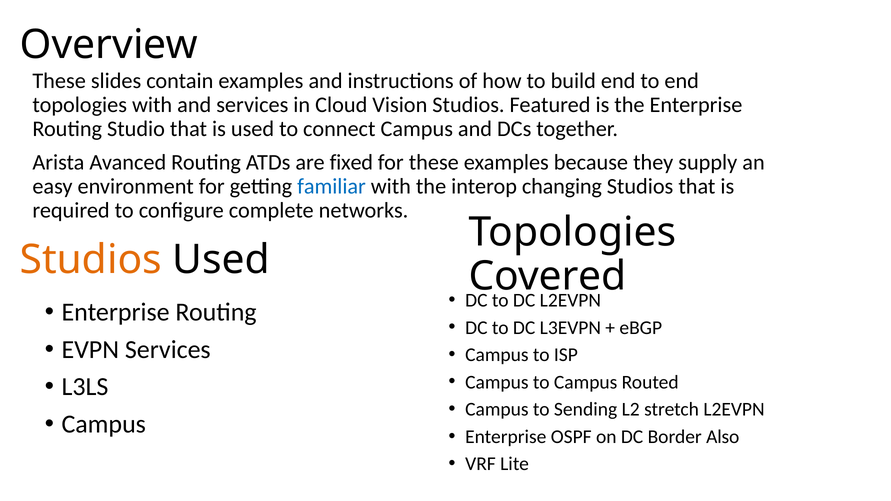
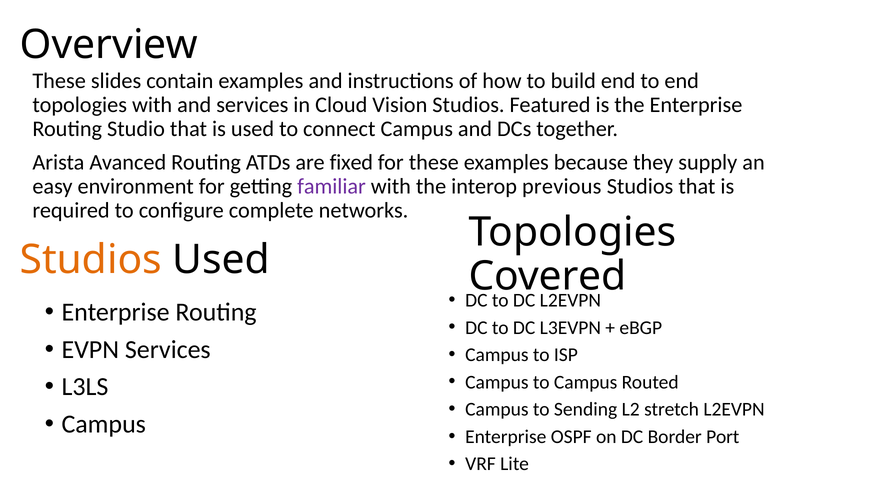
familiar colour: blue -> purple (332, 186)
changing: changing -> previous (562, 186)
Also: Also -> Port (723, 437)
